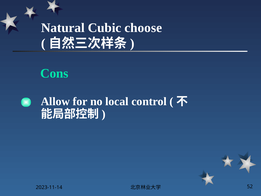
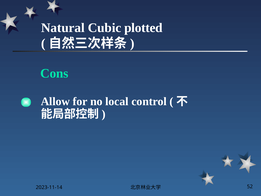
choose: choose -> plotted (143, 28)
